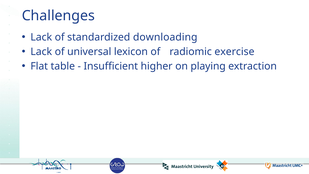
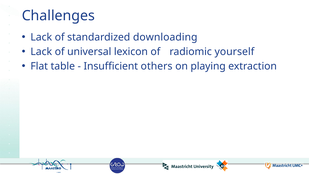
exercise: exercise -> yourself (234, 52)
higher: higher -> others (157, 66)
